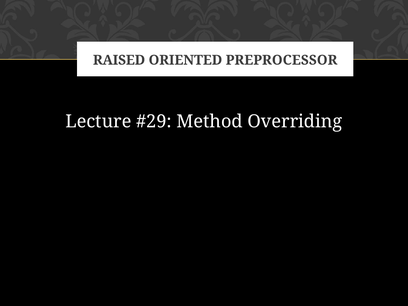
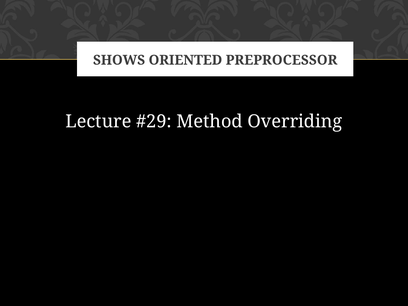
RAISED: RAISED -> SHOWS (119, 60)
